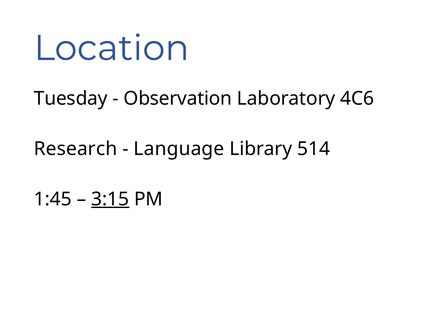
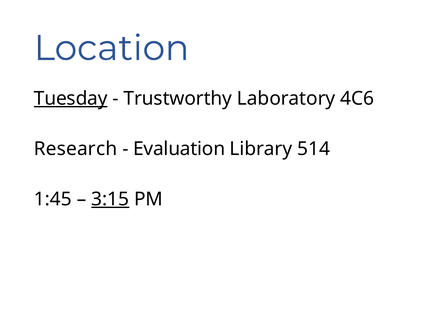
Tuesday underline: none -> present (71, 98)
Observation: Observation -> Trustworthy (178, 98)
Language: Language -> Evaluation (179, 148)
